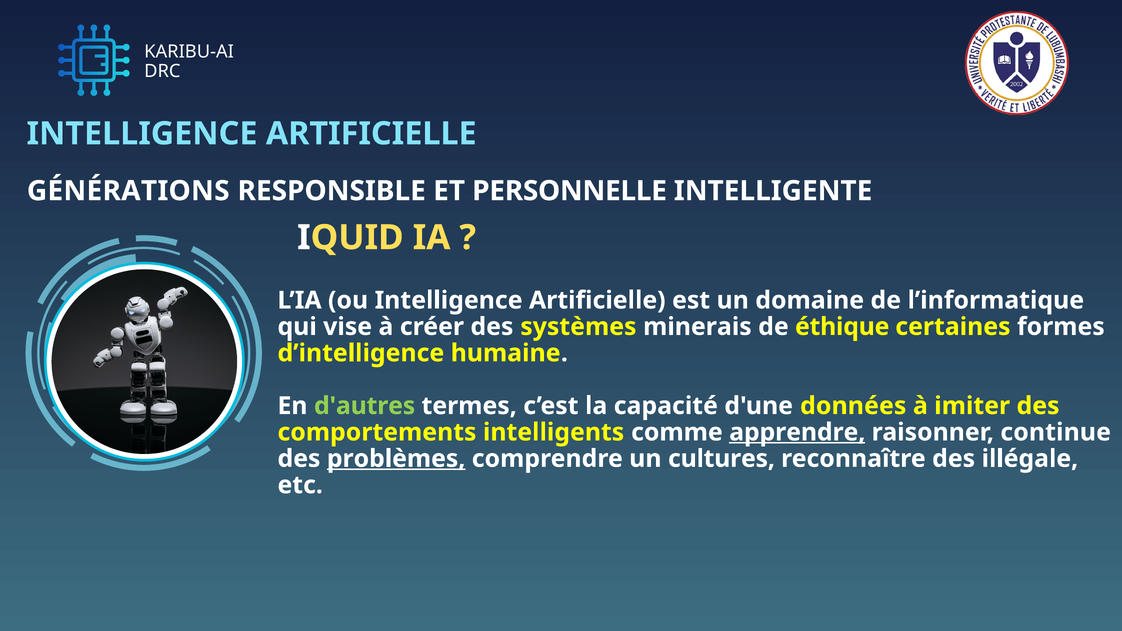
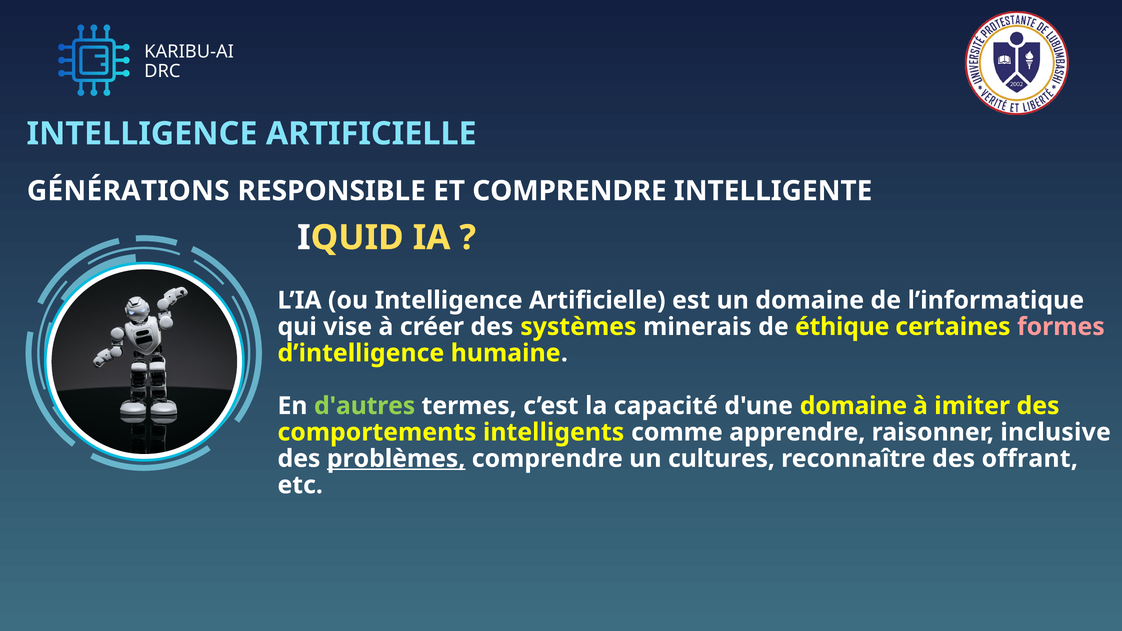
ET PERSONNELLE: PERSONNELLE -> COMPRENDRE (569, 191)
formes colour: white -> pink (1061, 327)
d'une données: données -> domaine (853, 406)
apprendre underline: present -> none (797, 432)
continue: continue -> inclusive (1056, 432)
illégale: illégale -> offrant (1030, 459)
